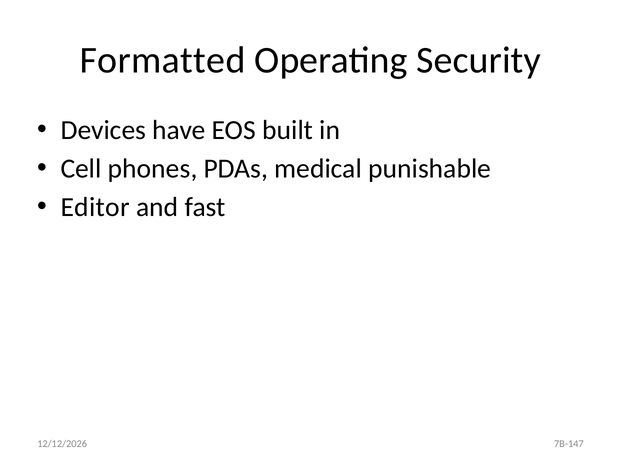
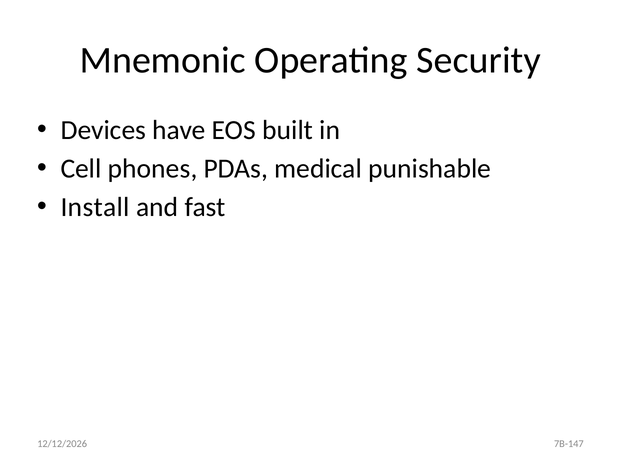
Formatted: Formatted -> Mnemonic (163, 60)
Editor: Editor -> Install (95, 208)
